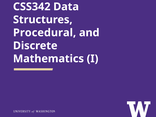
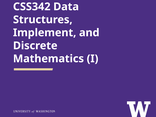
Procedural: Procedural -> Implement (45, 33)
